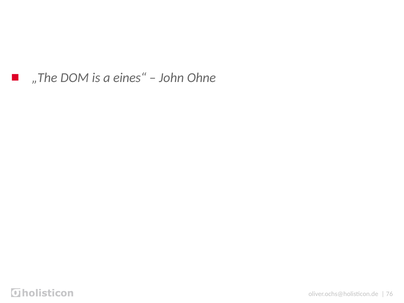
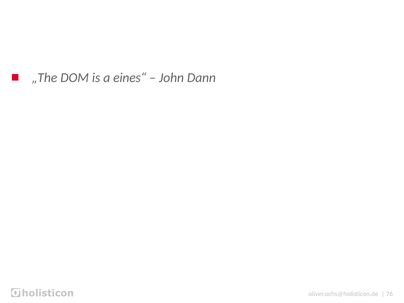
Ohne: Ohne -> Dann (201, 78)
